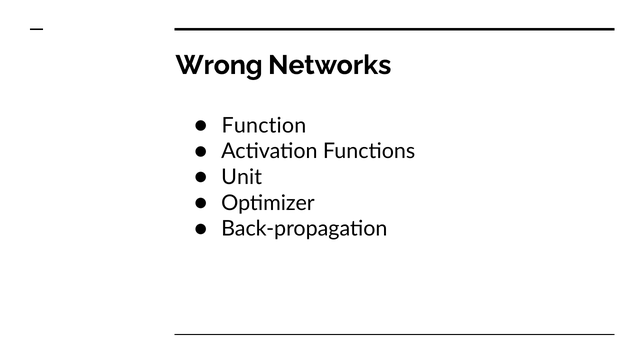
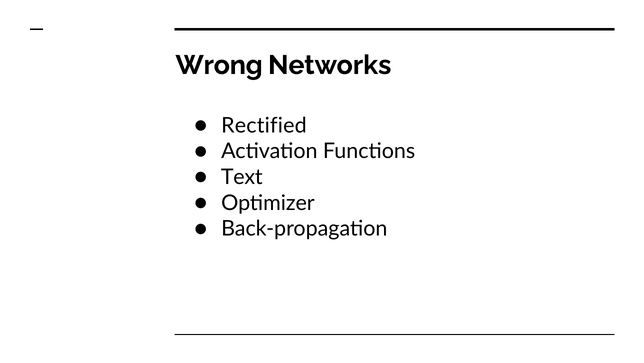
Function: Function -> Rectified (264, 125)
Unit: Unit -> Text (242, 177)
